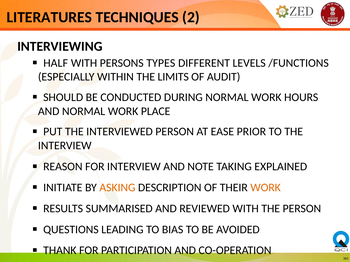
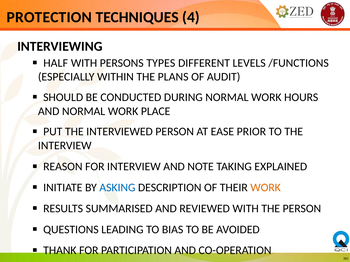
LITERATURES: LITERATURES -> PROTECTION (49, 17)
2: 2 -> 4 (191, 17)
LIMITS: LIMITS -> PLANS (173, 77)
ASKING colour: orange -> blue (117, 188)
